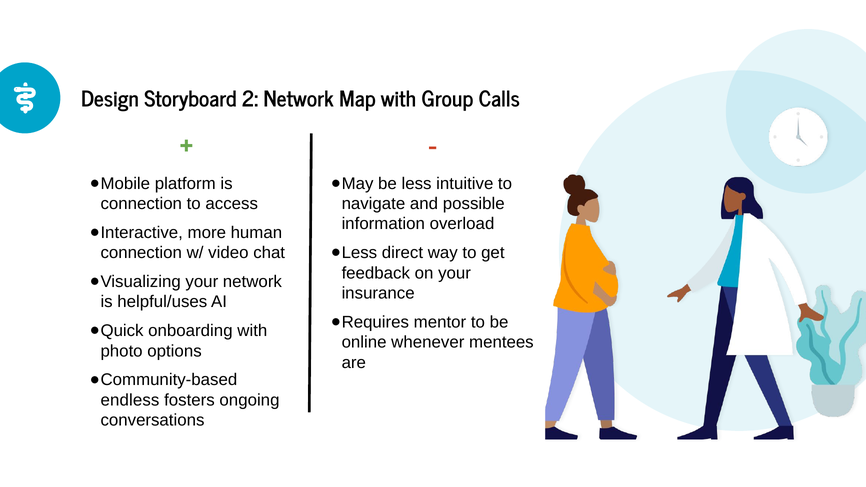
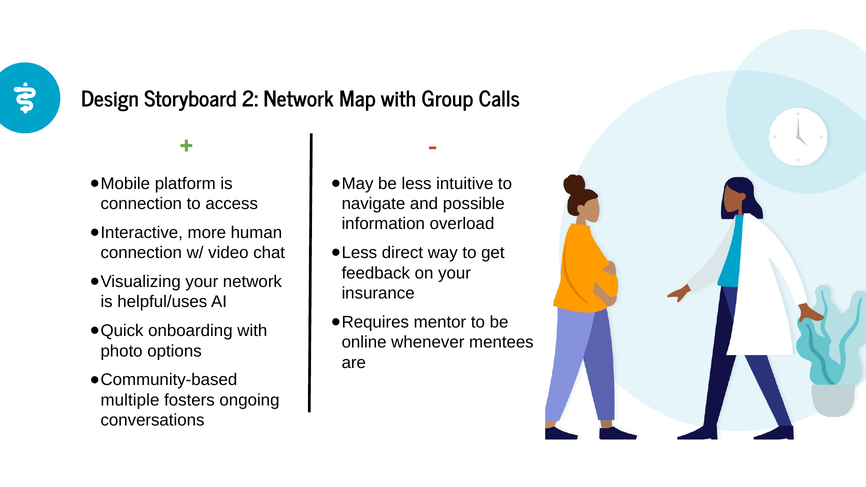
endless: endless -> multiple (130, 400)
